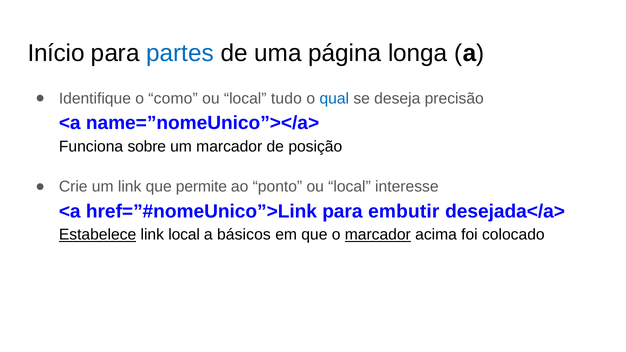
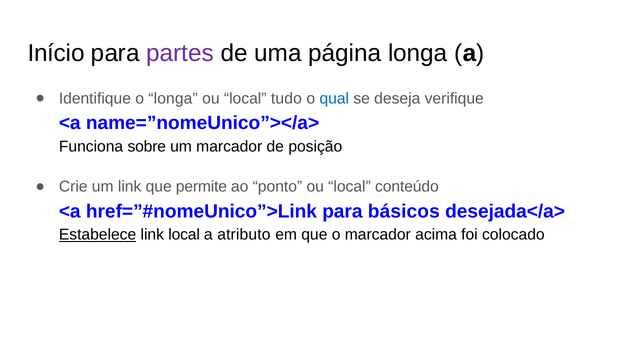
partes colour: blue -> purple (180, 53)
o como: como -> longa (173, 98)
precisão: precisão -> verifique (454, 98)
interesse: interesse -> conteúdo (407, 187)
embutir: embutir -> básicos (404, 211)
básicos: básicos -> atributo (244, 235)
marcador underline: present -> none (378, 235)
